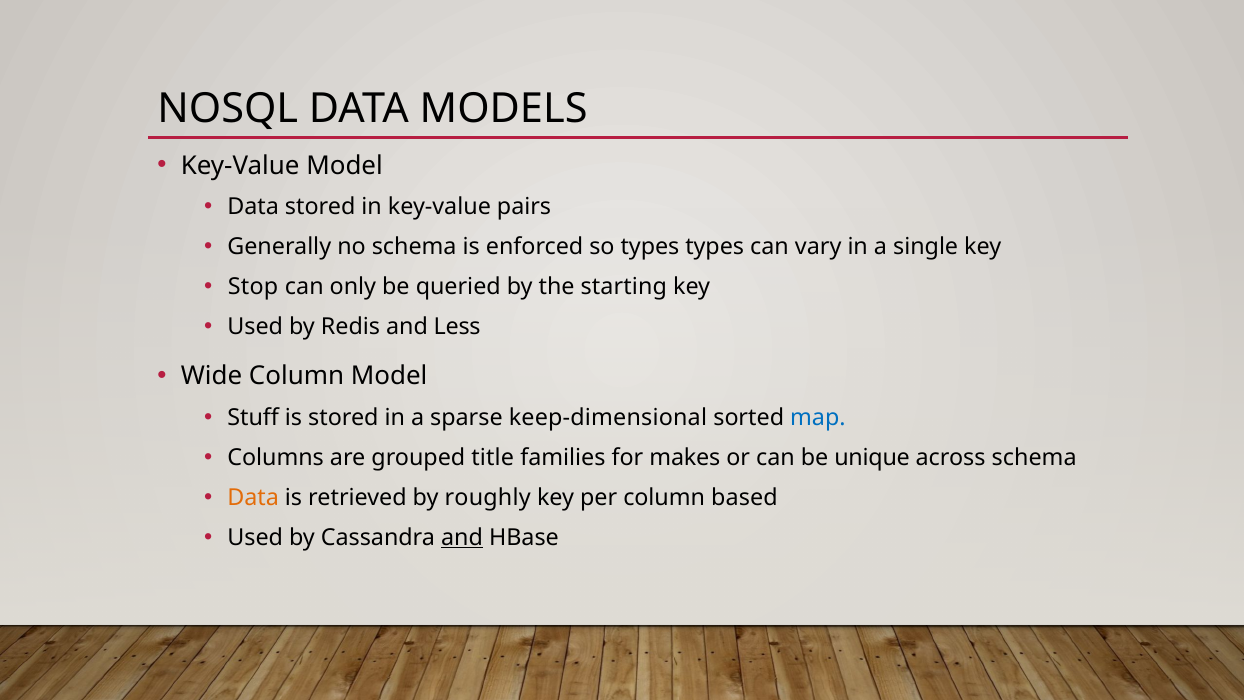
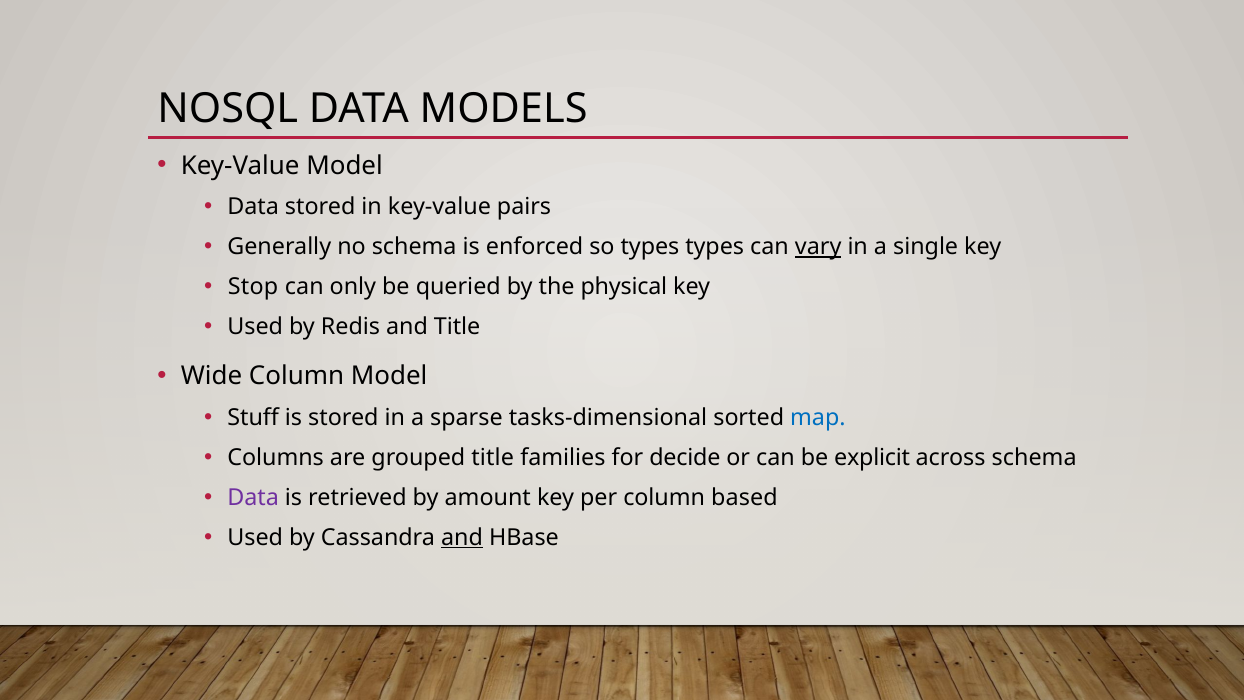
vary underline: none -> present (818, 247)
starting: starting -> physical (624, 287)
and Less: Less -> Title (457, 327)
keep-dimensional: keep-dimensional -> tasks-dimensional (608, 417)
makes: makes -> decide (685, 457)
unique: unique -> explicit (872, 457)
Data colour: orange -> purple (253, 497)
roughly: roughly -> amount (488, 497)
